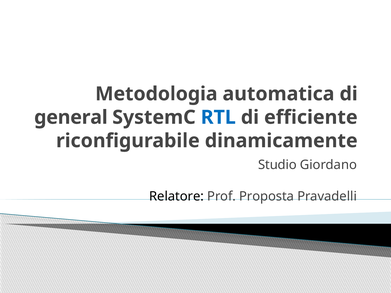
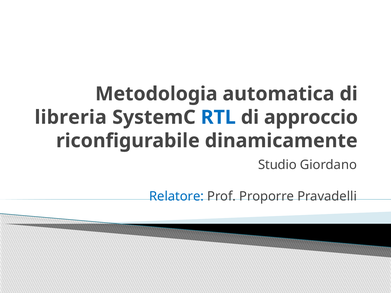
general: general -> libreria (71, 117)
efficiente: efficiente -> approccio (311, 117)
Relatore colour: black -> blue (176, 196)
Proposta: Proposta -> Proporre (267, 196)
